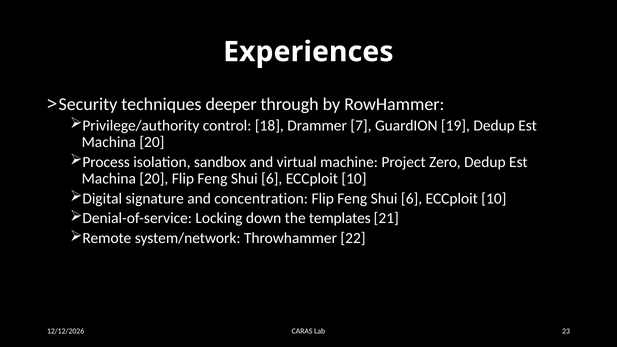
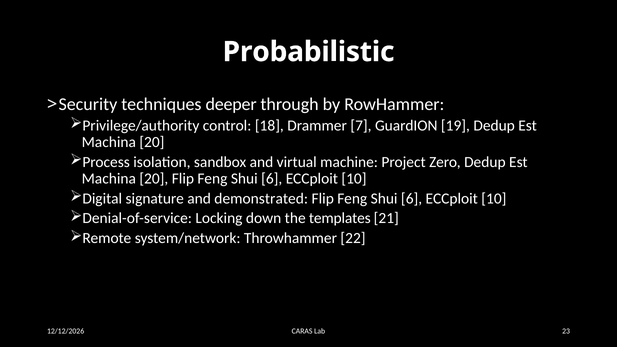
Experiences: Experiences -> Probabilistic (309, 52)
concentration: concentration -> demonstrated (261, 199)
